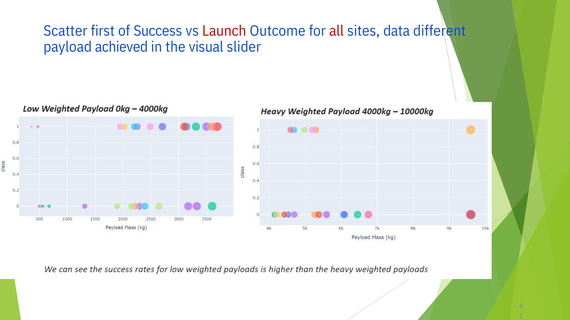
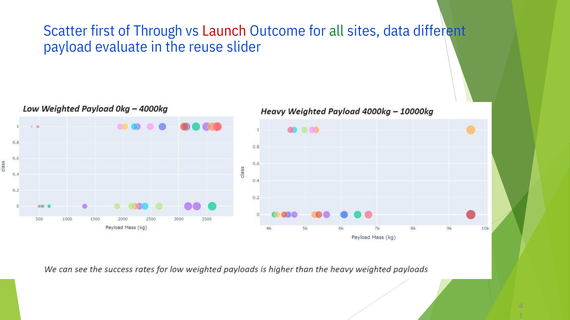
Success: Success -> Through (158, 31)
all colour: red -> green (336, 31)
achieved: achieved -> evaluate (121, 47)
visual: visual -> reuse (206, 47)
